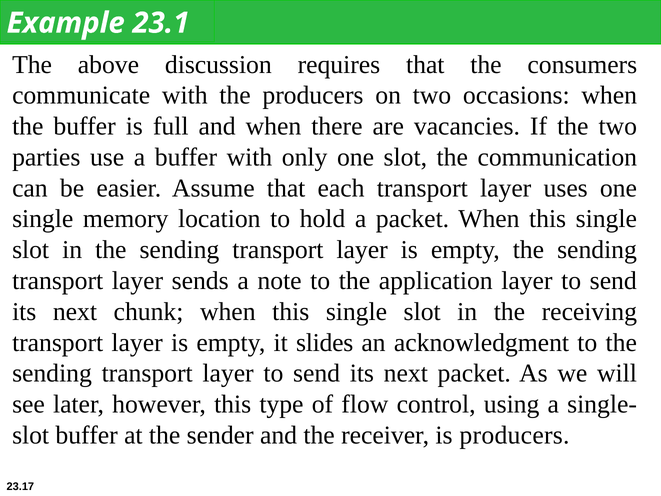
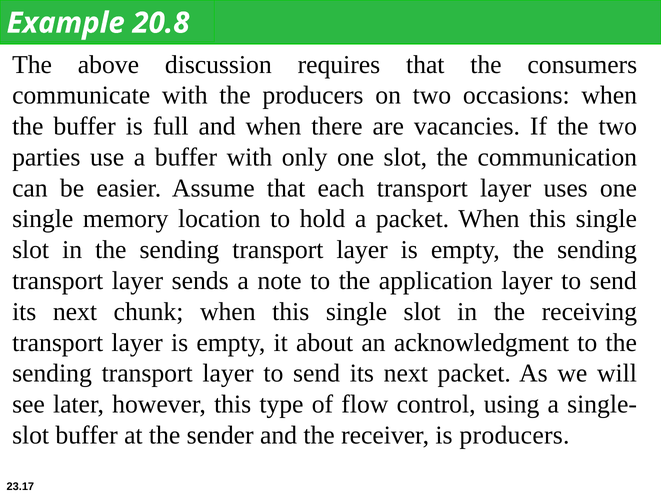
23.1: 23.1 -> 20.8 (161, 23)
slides: slides -> about (325, 342)
